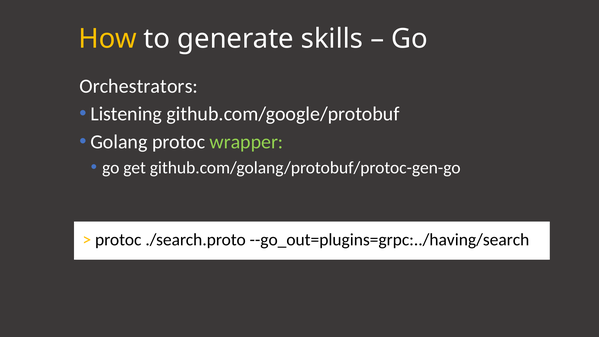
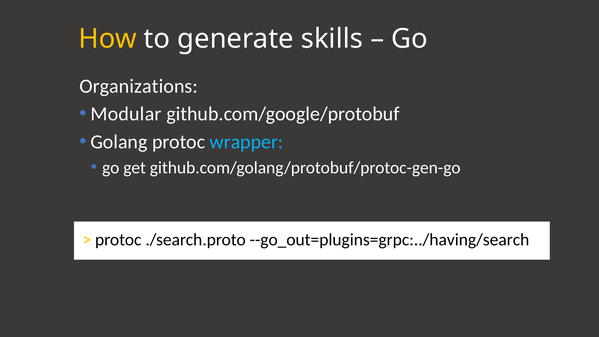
Orchestrators: Orchestrators -> Organizations (139, 86)
Listening: Listening -> Modular (126, 114)
wrapper colour: light green -> light blue (246, 142)
